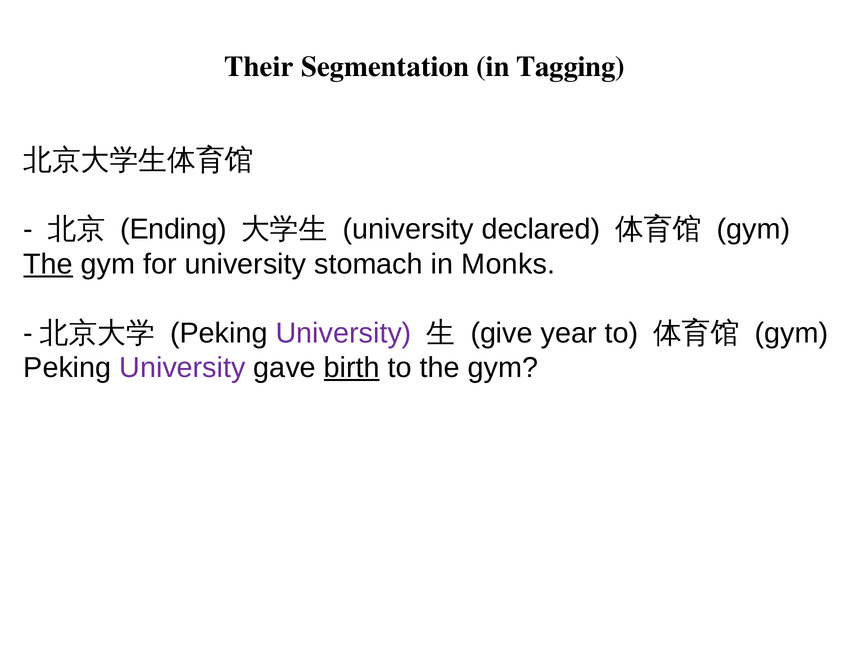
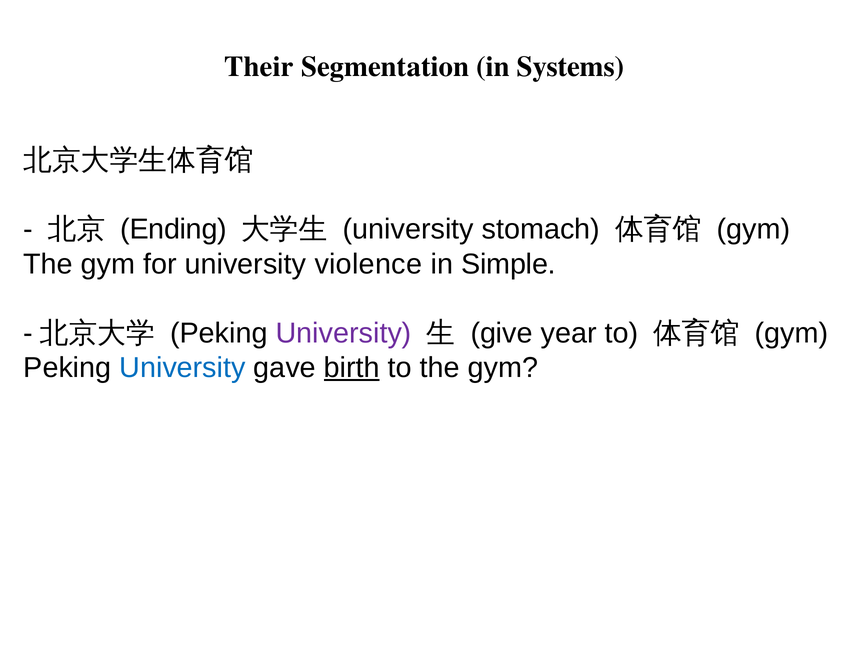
Tagging: Tagging -> Systems (571, 67)
declared: declared -> stomach (541, 229)
The underline: present -> none (48, 264)
stomach: stomach -> violence (368, 264)
Monks: Monks -> Simple (509, 264)
University colour: purple -> blue (182, 367)
